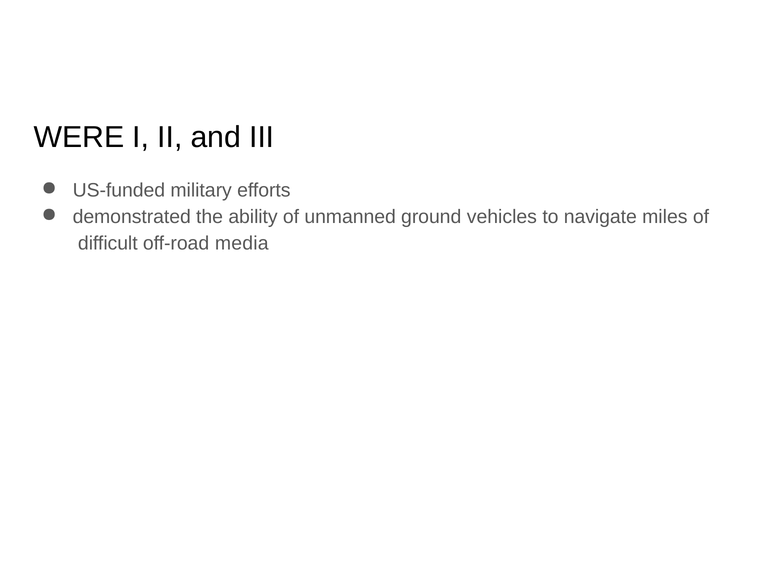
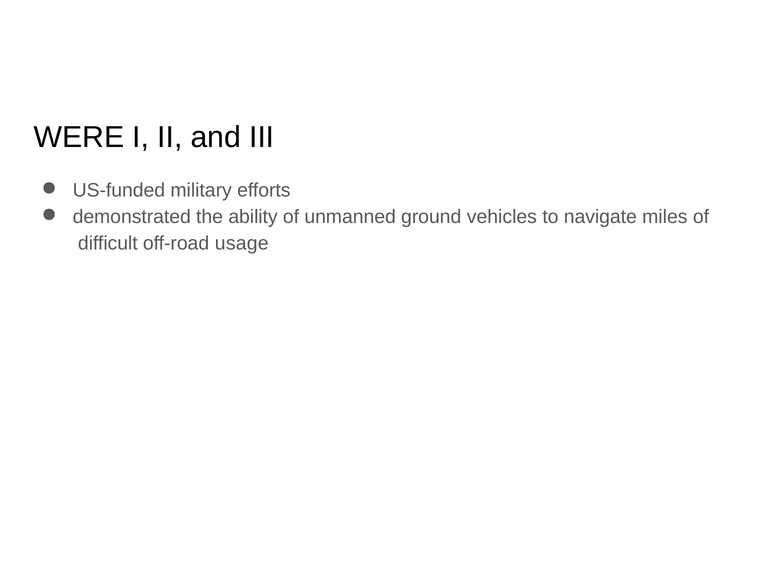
media: media -> usage (242, 244)
